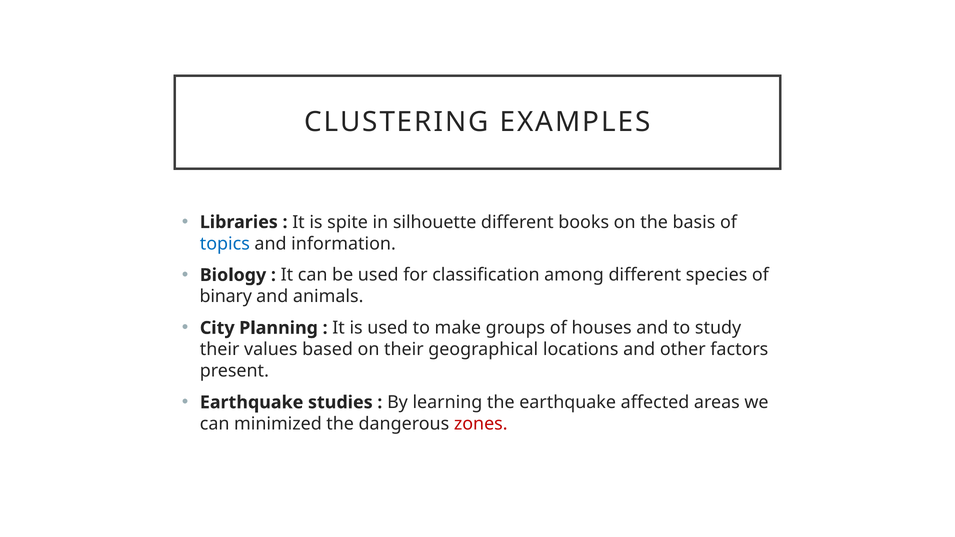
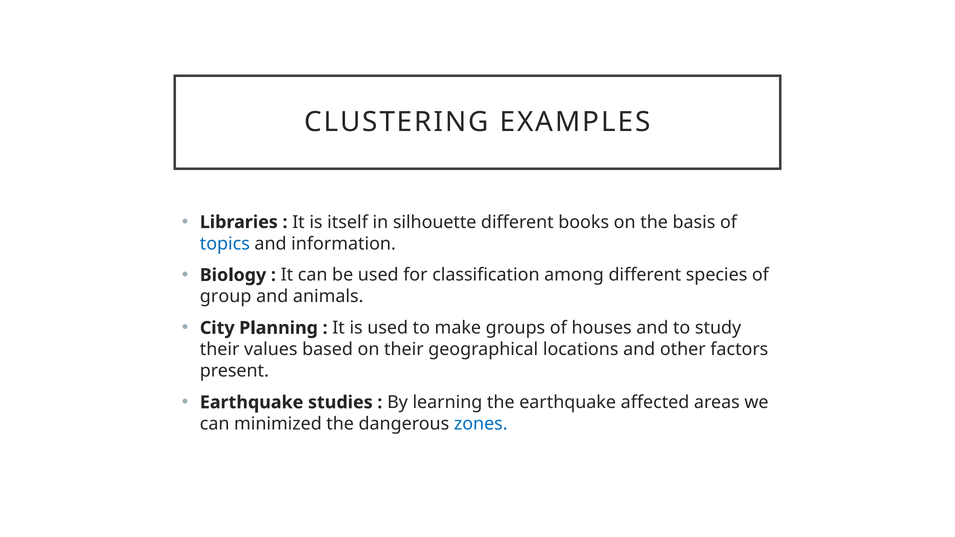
spite: spite -> itself (348, 222)
binary: binary -> group (226, 297)
zones colour: red -> blue (481, 424)
